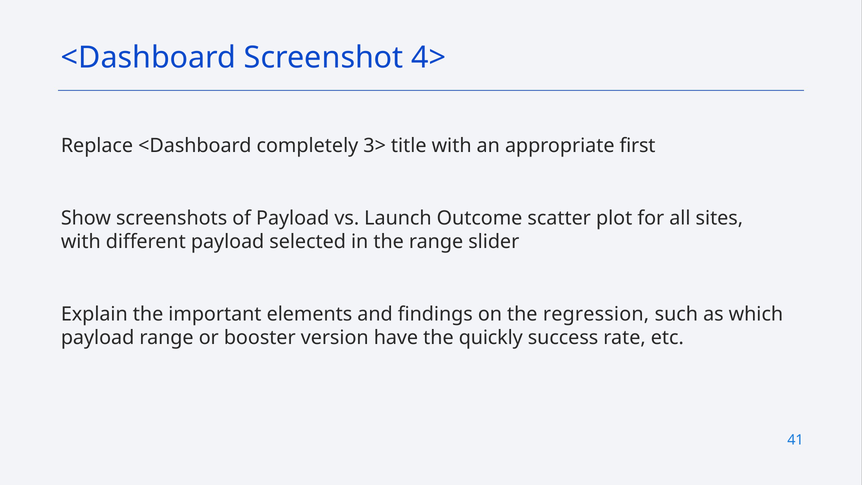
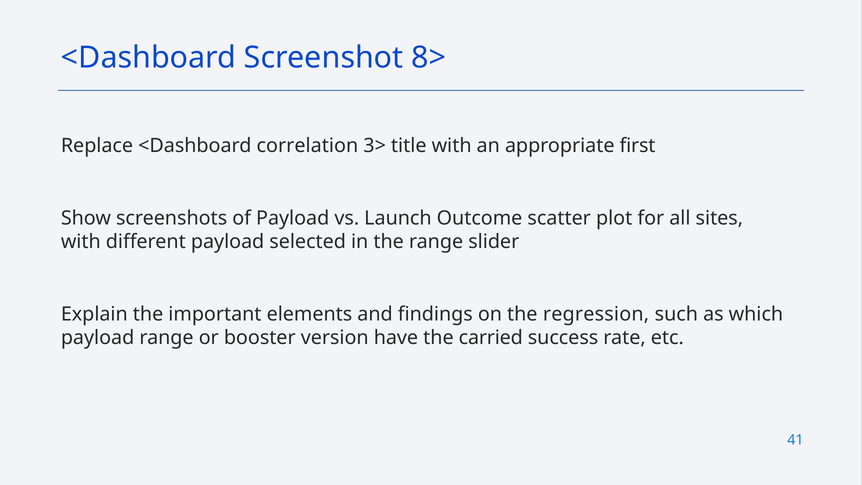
4>: 4> -> 8> (429, 58)
completely: completely -> correlation (307, 146)
quickly: quickly -> carried (491, 338)
